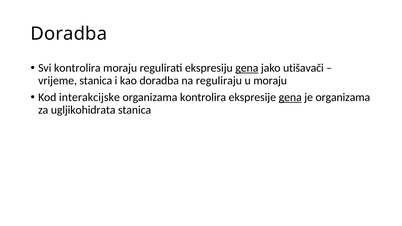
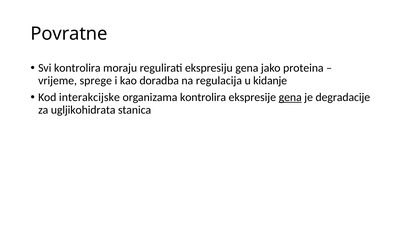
Doradba: Doradba -> Povratne (69, 34)
gena underline: present -> none (247, 68)
utišavači: utišavači -> proteina (303, 68)
vrijeme stanica: stanica -> sprege (96, 81)
reguliraju: reguliraju -> regulacija (219, 81)
u moraju: moraju -> kidanje (270, 81)
je organizama: organizama -> degradacije (343, 97)
